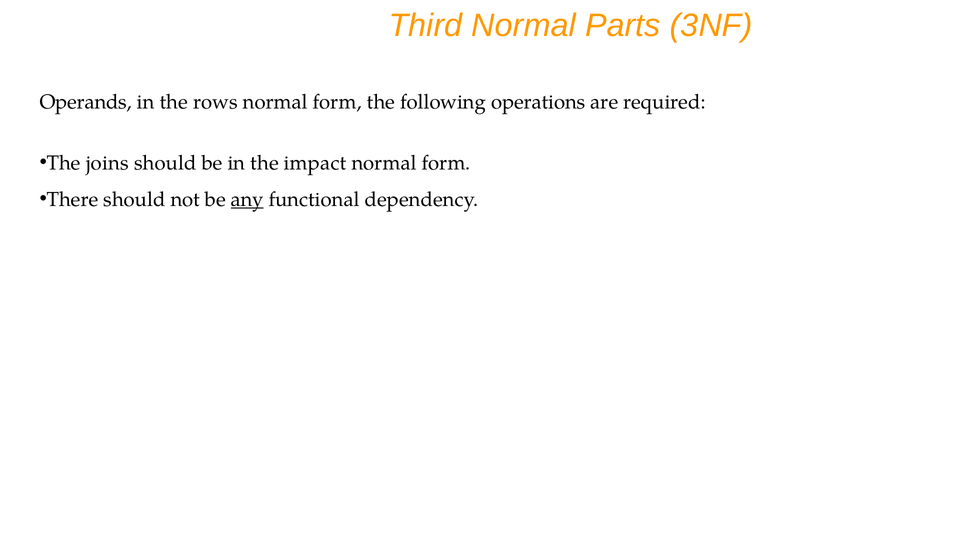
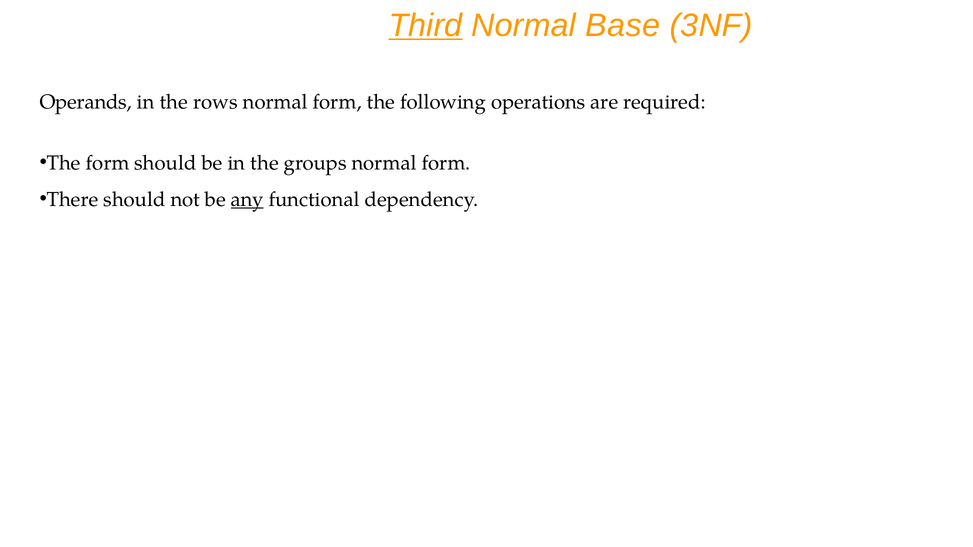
Third underline: none -> present (425, 25)
Parts: Parts -> Base (623, 25)
The joins: joins -> form (108, 163)
impact: impact -> groups (315, 163)
